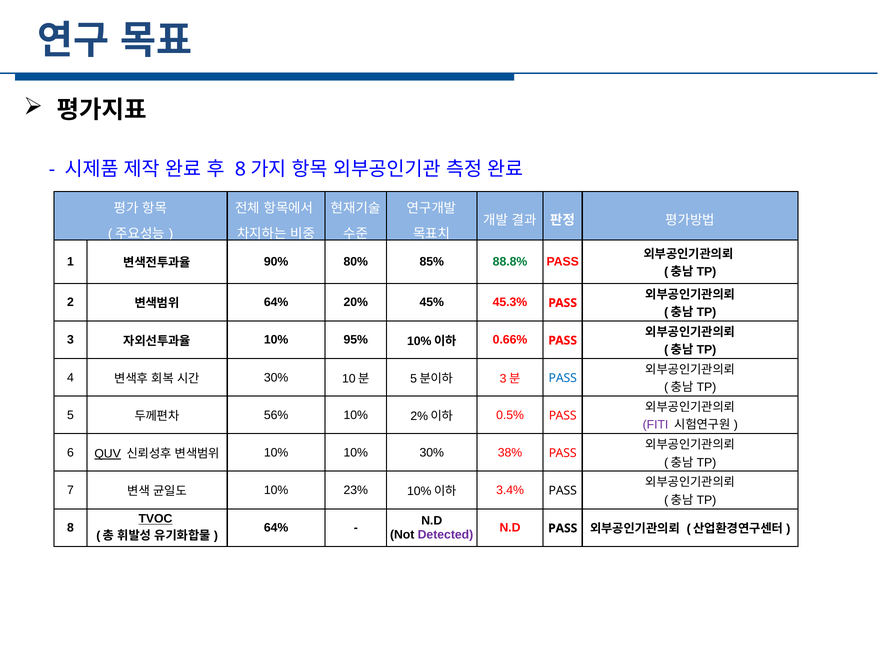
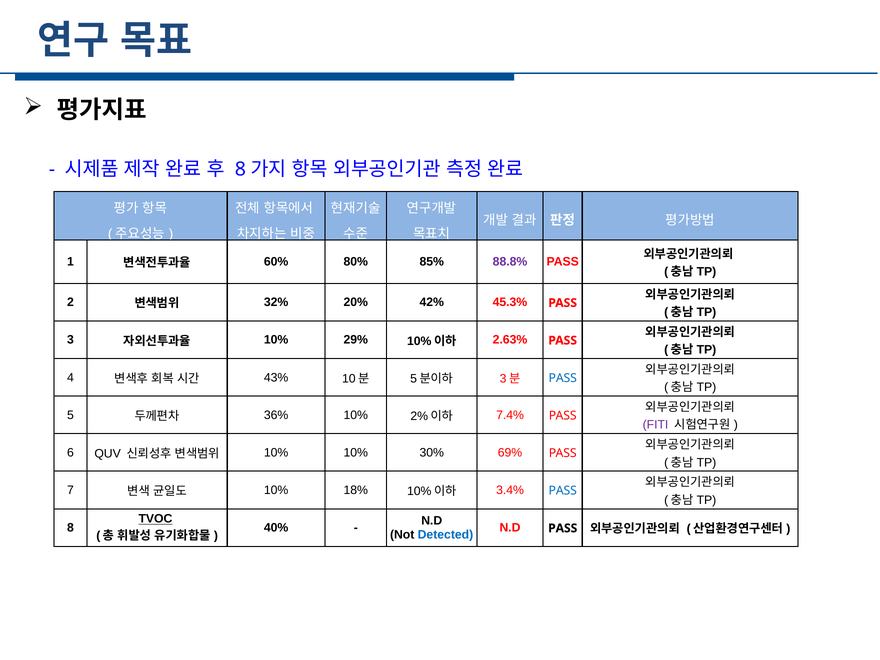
90%: 90% -> 60% (276, 262)
88.8% colour: green -> purple (510, 262)
64%: 64% -> 32% (276, 302)
45%: 45% -> 42% (432, 302)
95%: 95% -> 29% (356, 340)
0.66%: 0.66% -> 2.63% (510, 340)
30%: 30% -> 43% (276, 377)
56%: 56% -> 36% (276, 415)
0.5%: 0.5% -> 7.4% (510, 415)
QUV underline: present -> none (108, 454)
38%: 38% -> 69% (510, 453)
23%: 23% -> 18% (356, 490)
PASS colour: black -> blue (563, 491)
64%: 64% -> 40% (276, 528)
Detected colour: purple -> blue (445, 535)
